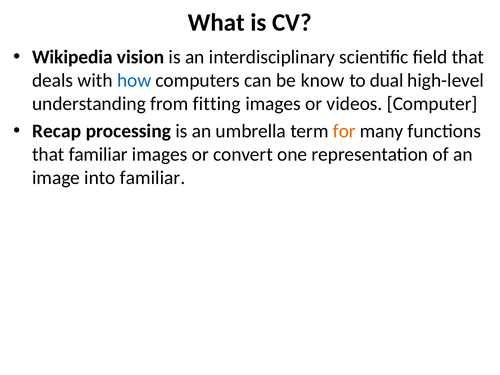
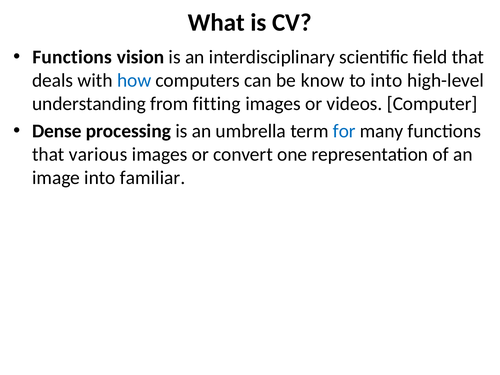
Wikipedia: Wikipedia -> Functions (72, 57)
to dual: dual -> into (387, 81)
Recap: Recap -> Dense (57, 131)
for colour: orange -> blue (344, 131)
that familiar: familiar -> various (98, 154)
